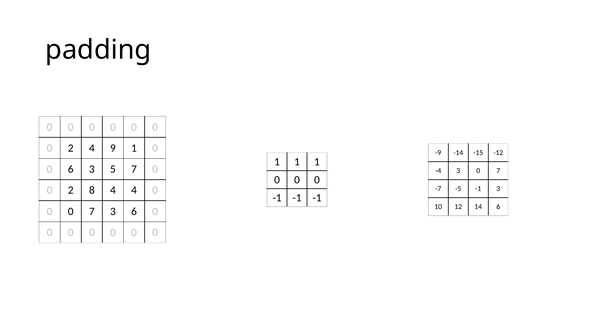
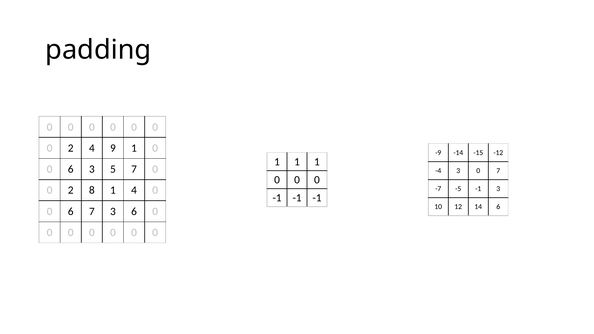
8 4: 4 -> 1 (113, 190)
0: 0 -> 6 (71, 211)
